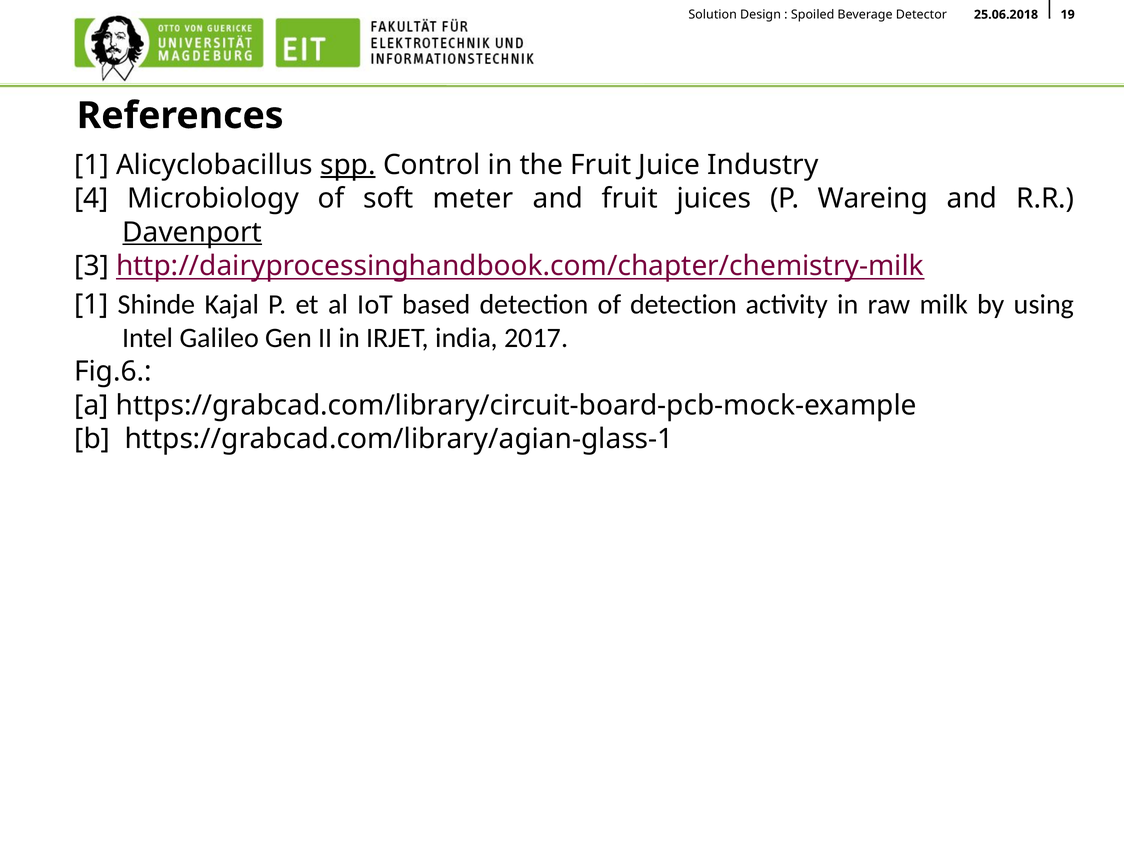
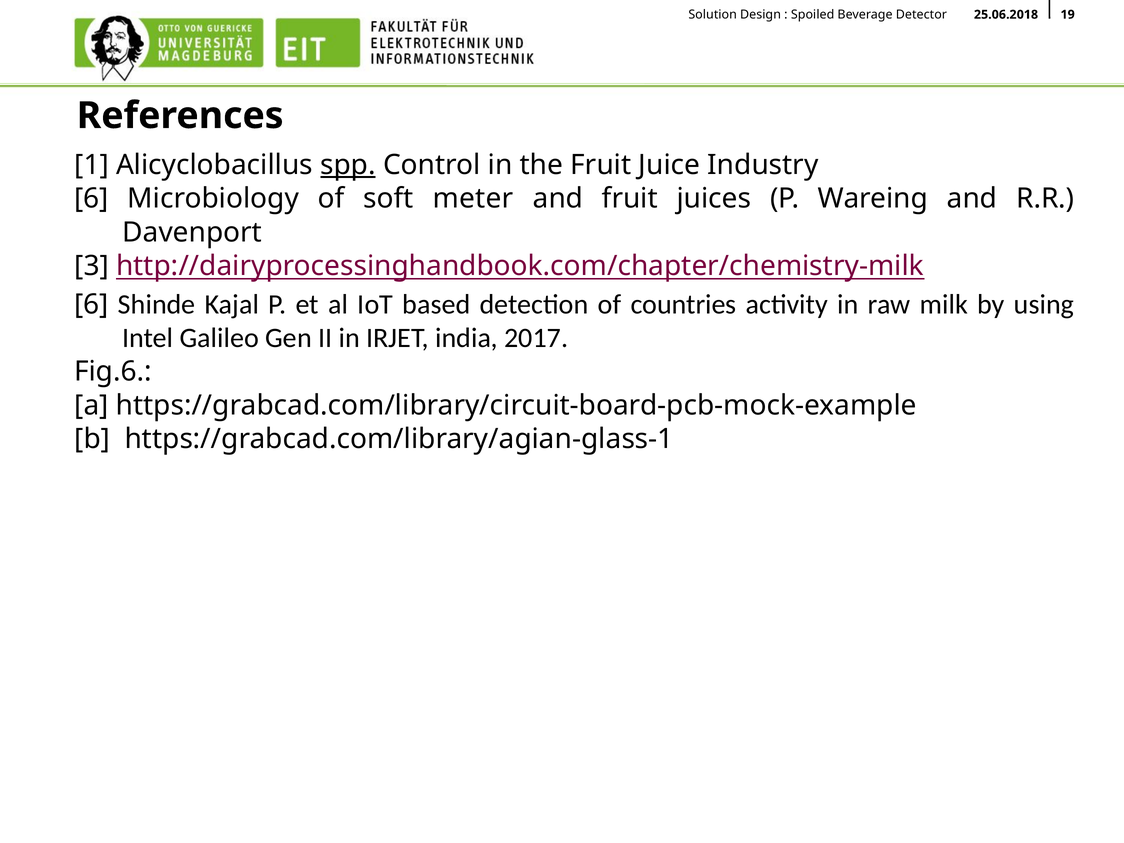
4: 4 -> 6 (91, 199)
Davenport underline: present -> none (192, 232)
1: 1 -> 6 (91, 304)
of detection: detection -> countries (684, 304)
